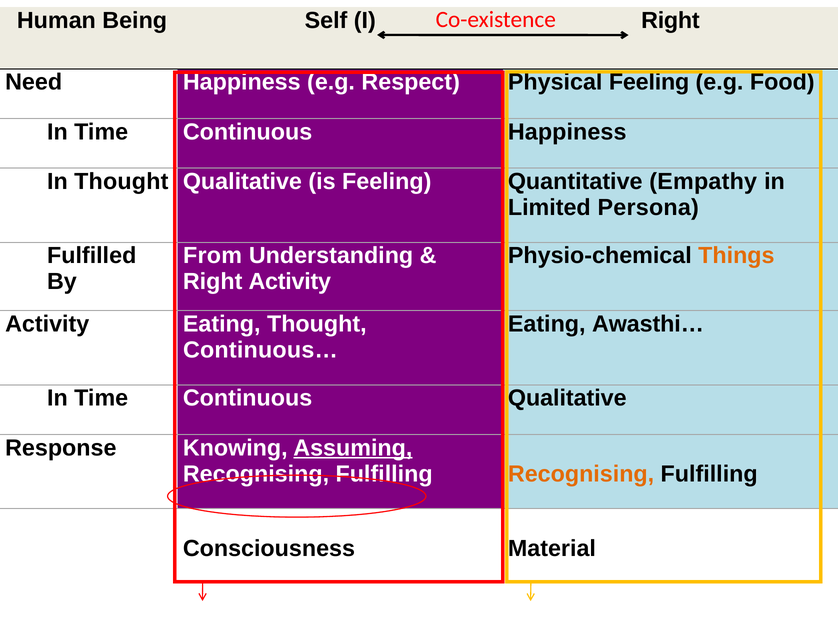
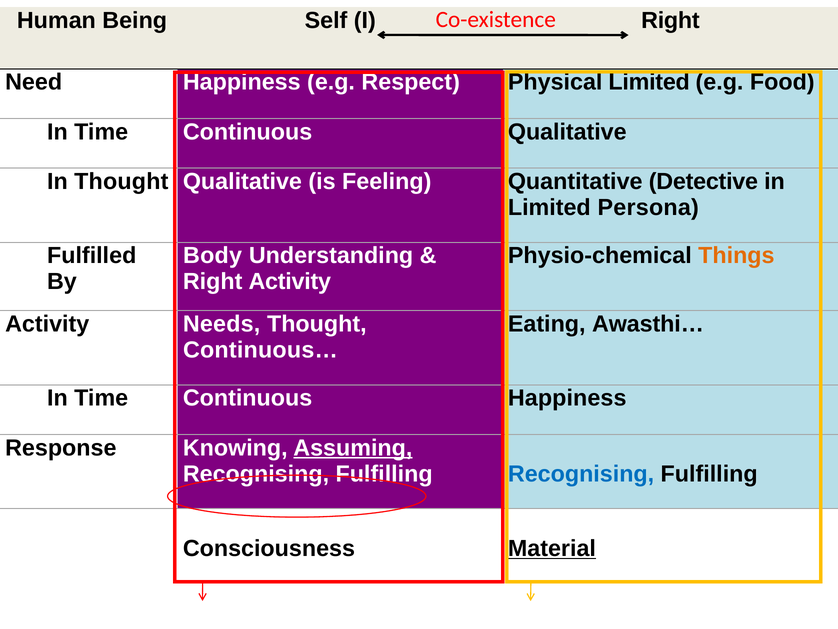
Physical Feeling: Feeling -> Limited (649, 82)
Continuous Happiness: Happiness -> Qualitative (567, 132)
Empathy: Empathy -> Detective (703, 181)
From: From -> Body (213, 255)
Activity Eating: Eating -> Needs (222, 324)
Continuous Qualitative: Qualitative -> Happiness (567, 398)
Recognising colour: orange -> blue (581, 474)
Material underline: none -> present (552, 548)
